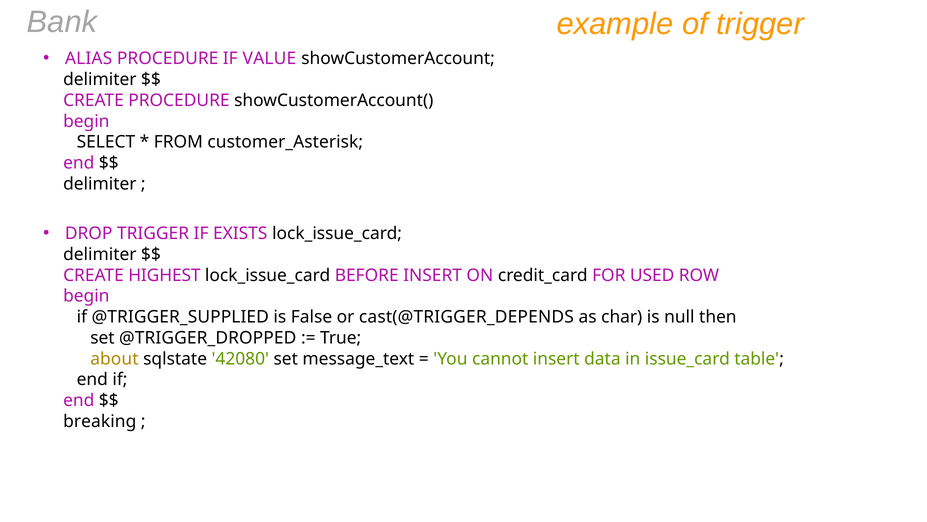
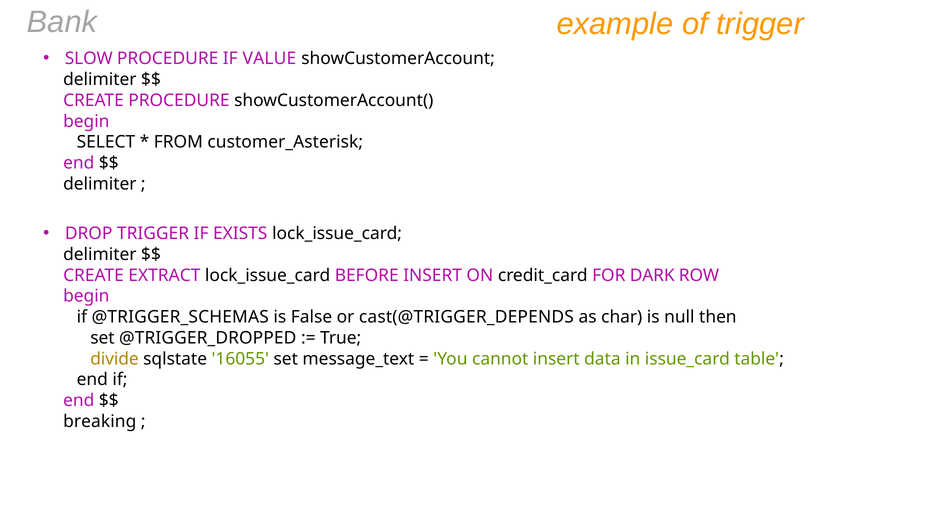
ALIAS: ALIAS -> SLOW (89, 59)
HIGHEST: HIGHEST -> EXTRACT (164, 275)
USED: USED -> DARK (652, 275)
@TRIGGER_SUPPLIED: @TRIGGER_SUPPLIED -> @TRIGGER_SCHEMAS (180, 317)
about: about -> divide (115, 358)
42080: 42080 -> 16055 (240, 358)
